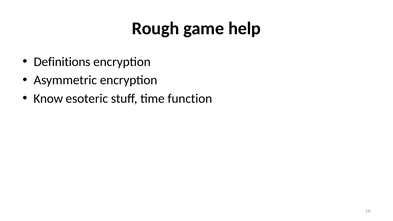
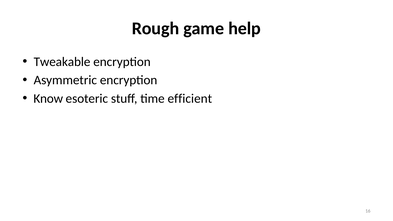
Definitions: Definitions -> Tweakable (62, 62)
function: function -> efficient (190, 99)
